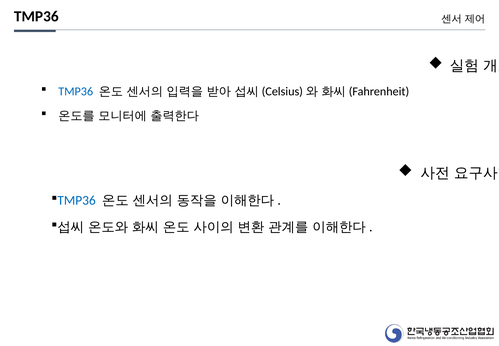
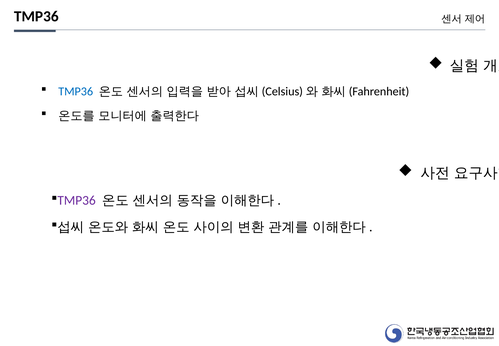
TMP36 colour: blue -> purple (77, 200)
